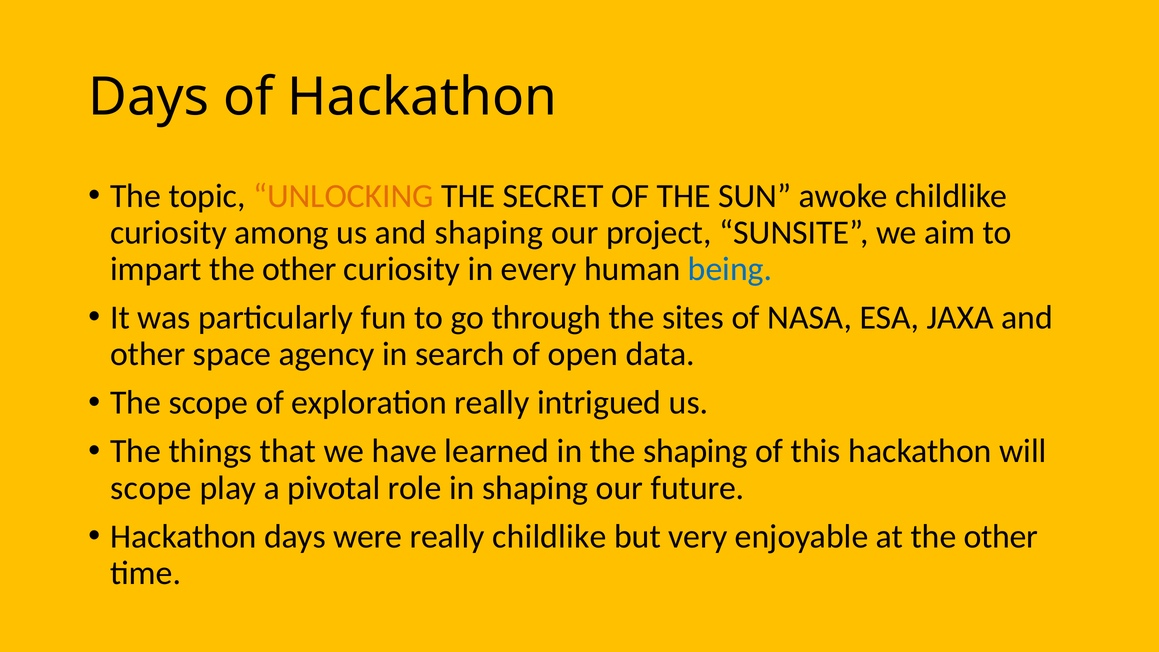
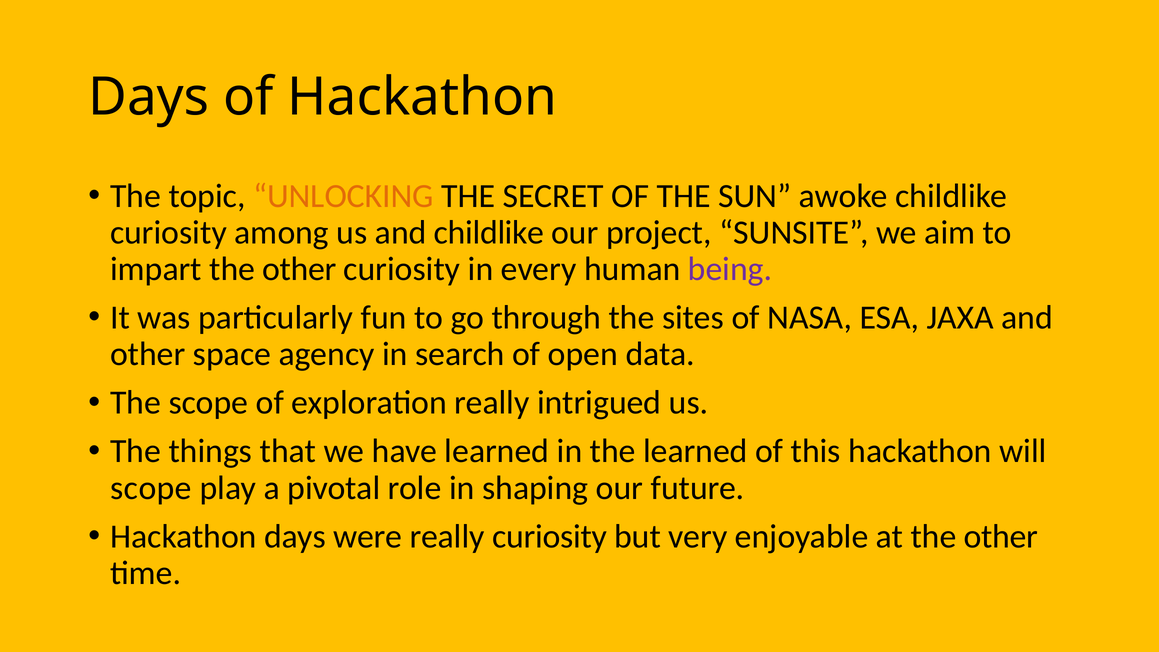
and shaping: shaping -> childlike (489, 232)
being colour: blue -> purple (730, 269)
the shaping: shaping -> learned (695, 451)
really childlike: childlike -> curiosity (550, 536)
